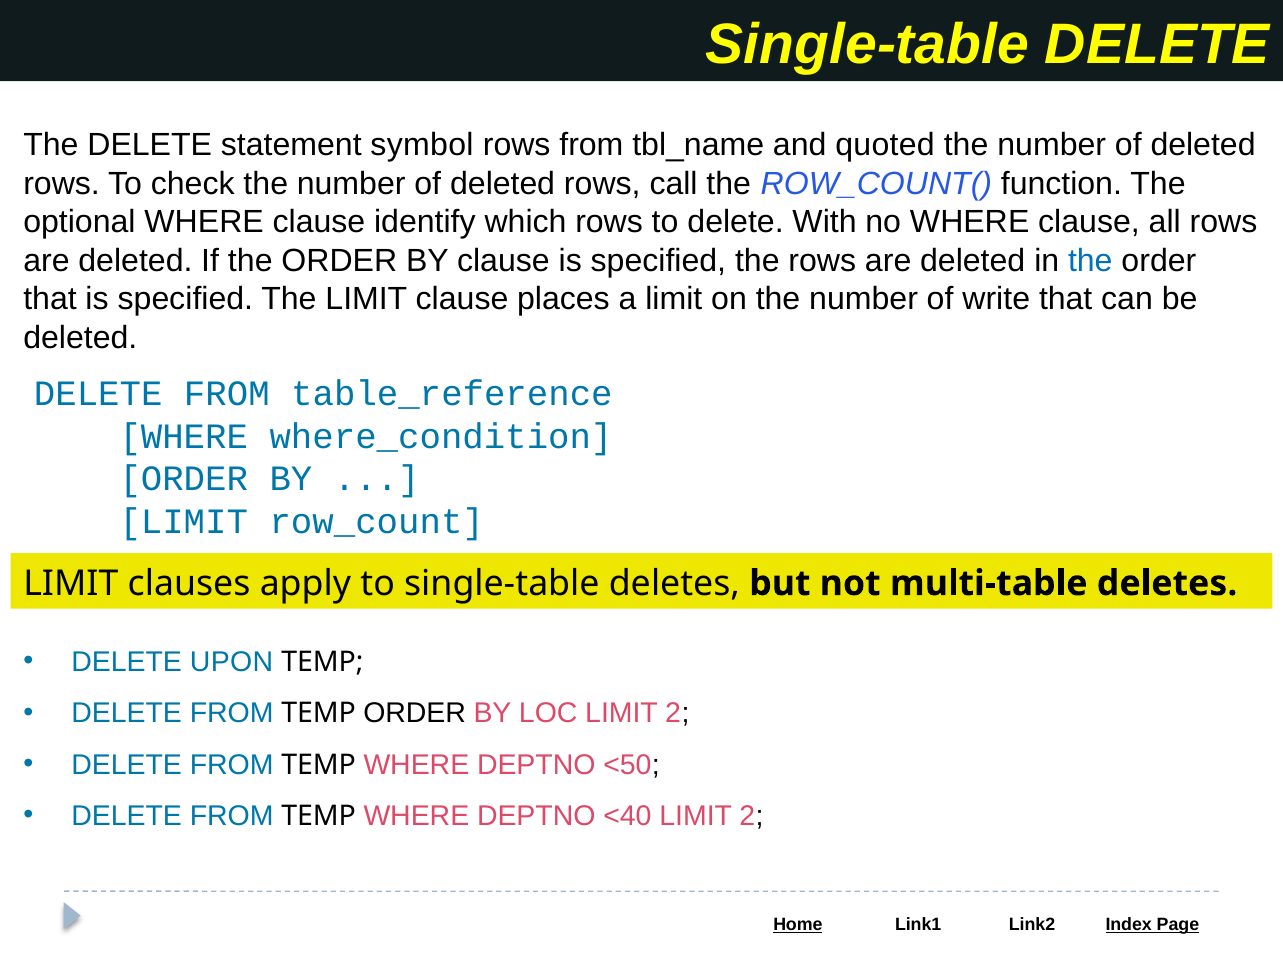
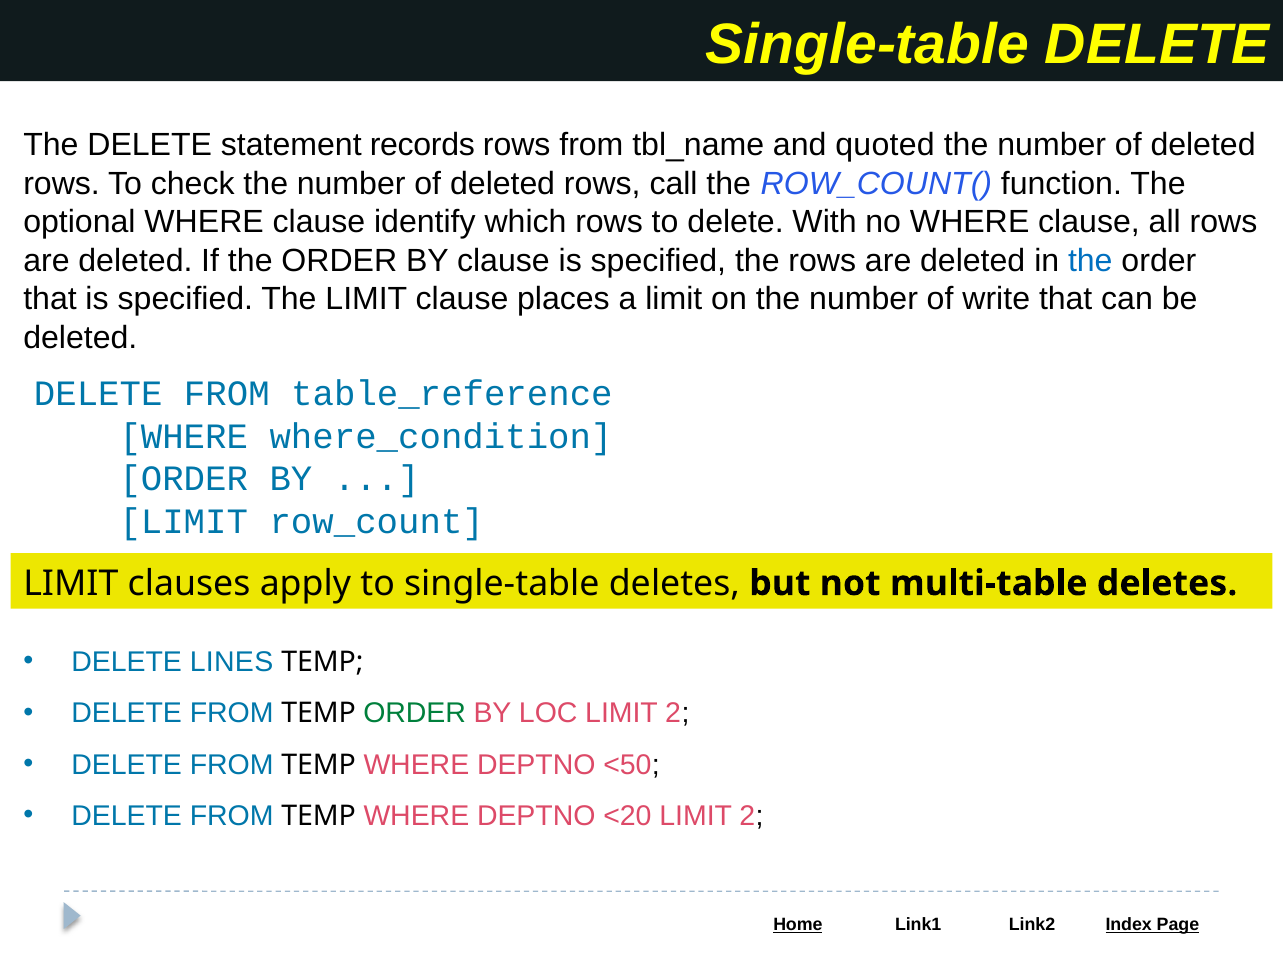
symbol: symbol -> records (422, 145)
UPON: UPON -> LINES (232, 662)
ORDER colour: black -> green (415, 714)
<40: <40 -> <20 (627, 816)
